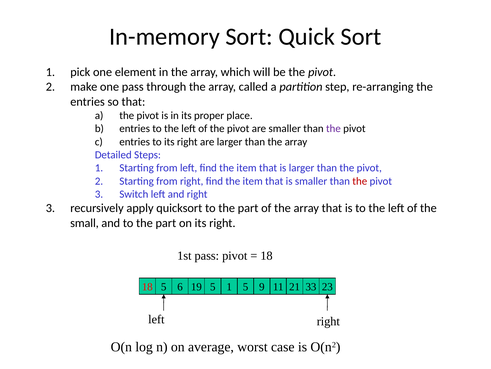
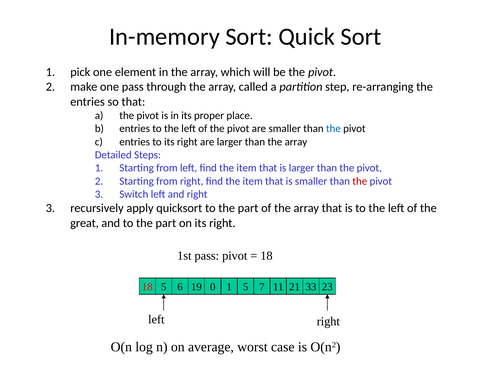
the colour: purple -> blue (333, 128)
small: small -> great (84, 223)
19 5: 5 -> 0 (213, 286)
9: 9 -> 7 (262, 286)
